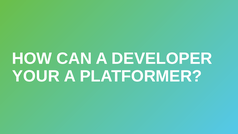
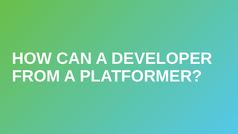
YOUR: YOUR -> FROM (36, 76)
